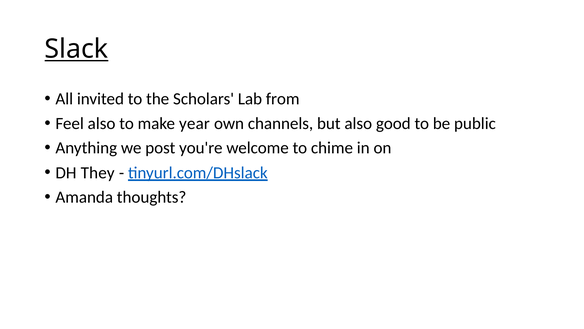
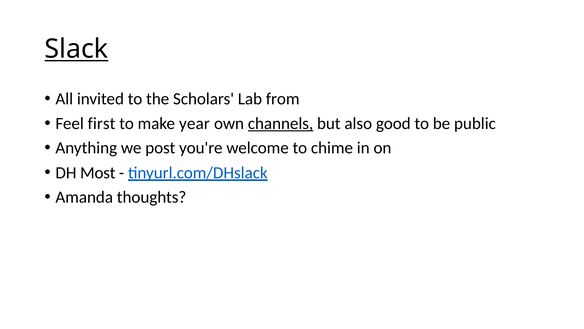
Feel also: also -> first (102, 123)
channels underline: none -> present (281, 123)
They: They -> Most (98, 172)
